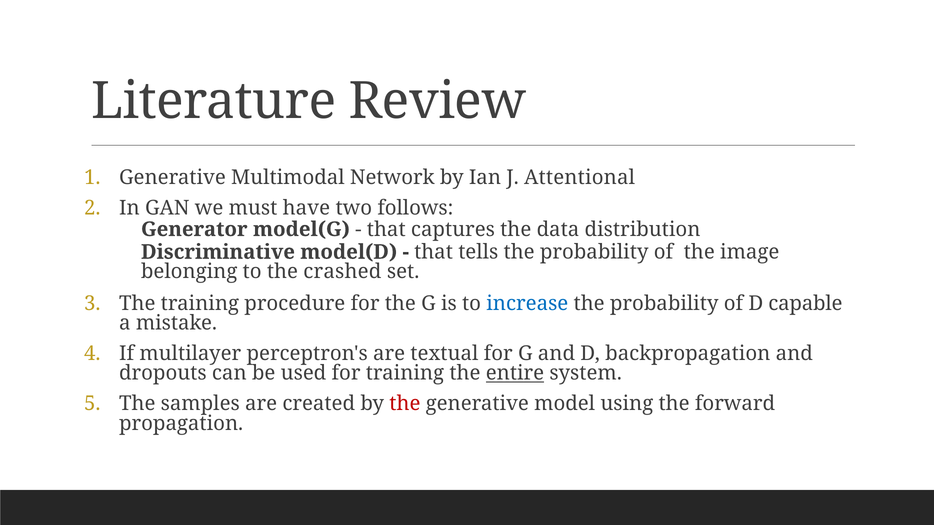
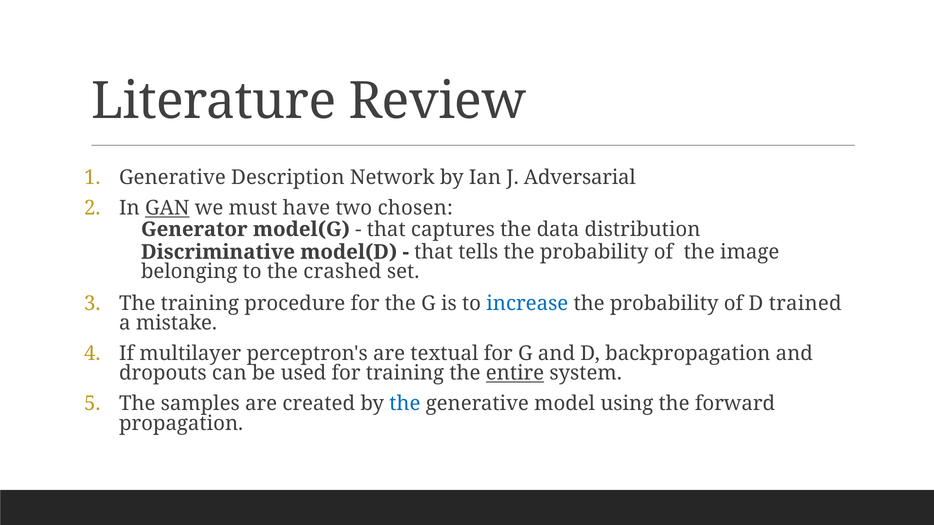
Multimodal: Multimodal -> Description (288, 178)
Attentional: Attentional -> Adversarial (580, 178)
GAN underline: none -> present (167, 208)
follows: follows -> chosen (415, 208)
capable: capable -> trained (805, 304)
the colour: red -> blue (405, 404)
